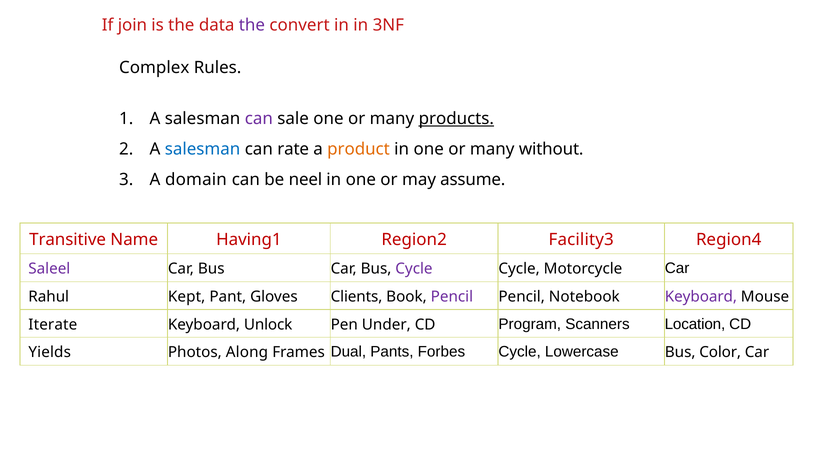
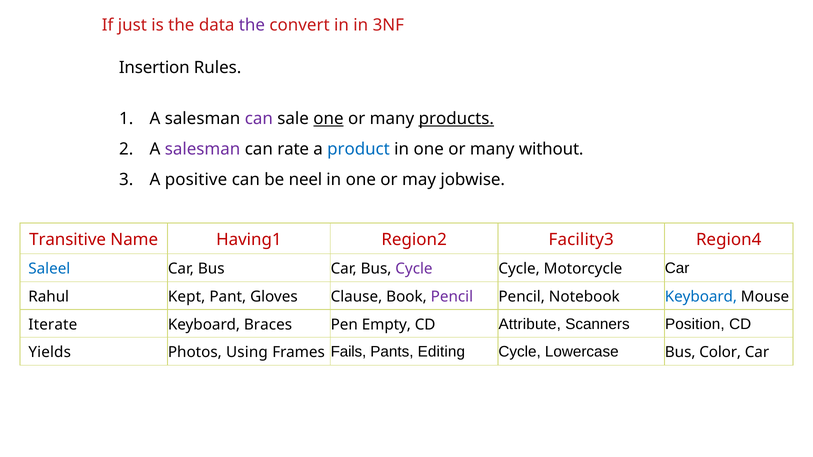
join: join -> just (132, 25)
Complex: Complex -> Insertion (154, 68)
one underline: none -> present (328, 119)
salesman colour: blue -> purple (203, 149)
product colour: orange -> blue (359, 149)
domain: domain -> positive (196, 180)
assume: assume -> jobwise (473, 180)
Saleel colour: purple -> blue (49, 269)
Clients: Clients -> Clause (356, 297)
Keyboard colour: purple -> blue (701, 297)
Unlock: Unlock -> Braces (268, 325)
Under: Under -> Empty (386, 325)
Program: Program -> Attribute (530, 324)
Location: Location -> Position (695, 324)
Along: Along -> Using (247, 353)
Dual: Dual -> Fails (348, 352)
Forbes: Forbes -> Editing (441, 352)
